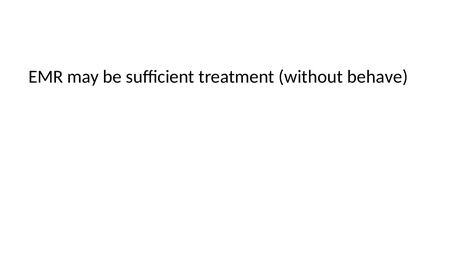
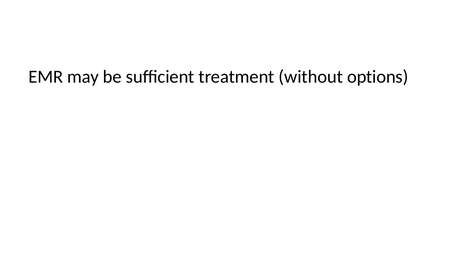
behave: behave -> options (378, 77)
